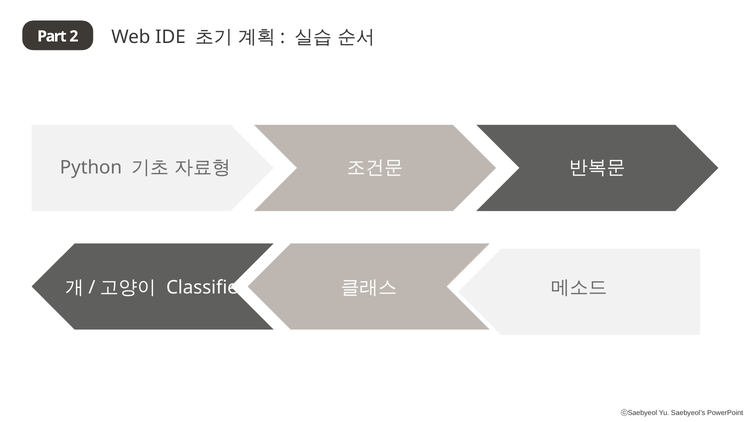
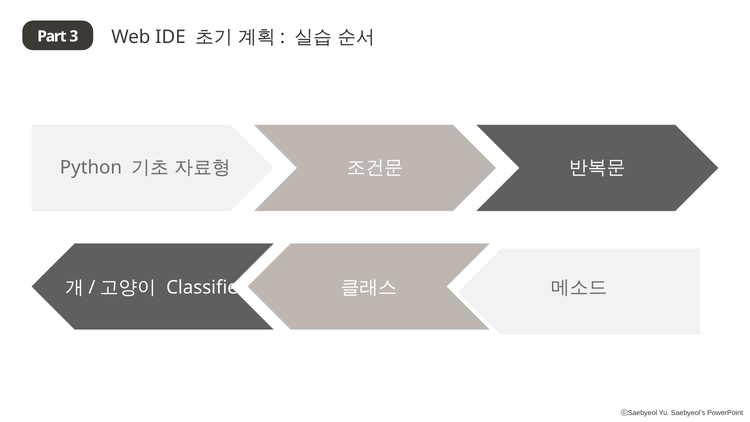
2: 2 -> 3 (74, 36)
